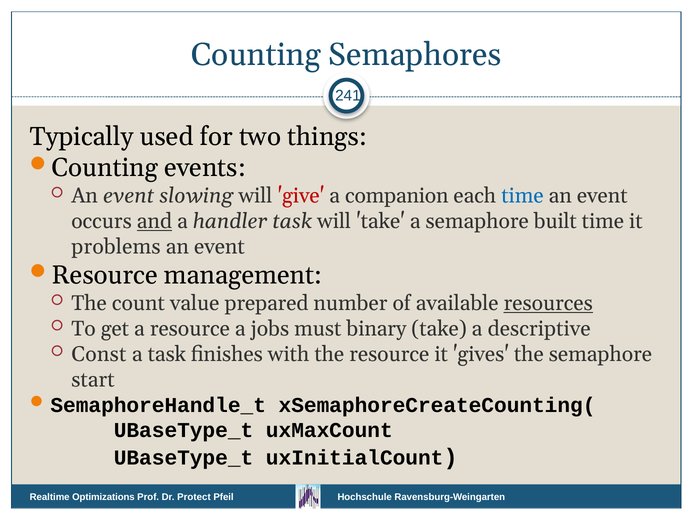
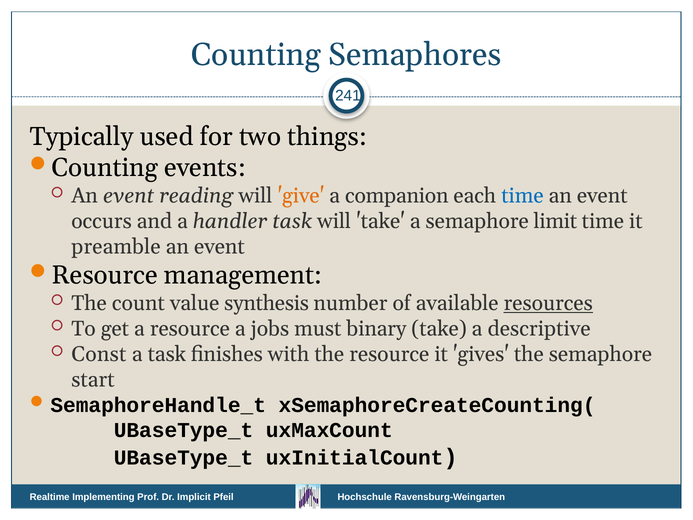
slowing: slowing -> reading (196, 196)
give colour: red -> orange (301, 196)
and underline: present -> none (154, 221)
built: built -> limit (555, 221)
problems: problems -> preamble (116, 247)
prepared: prepared -> synthesis (267, 303)
Optimizations: Optimizations -> Implementing (103, 497)
Protect: Protect -> Implicit (194, 497)
